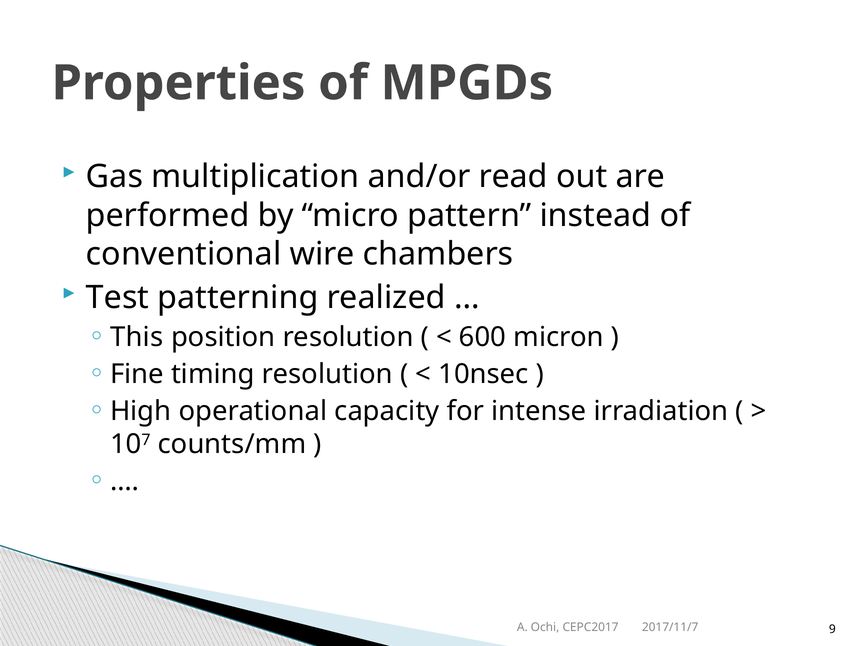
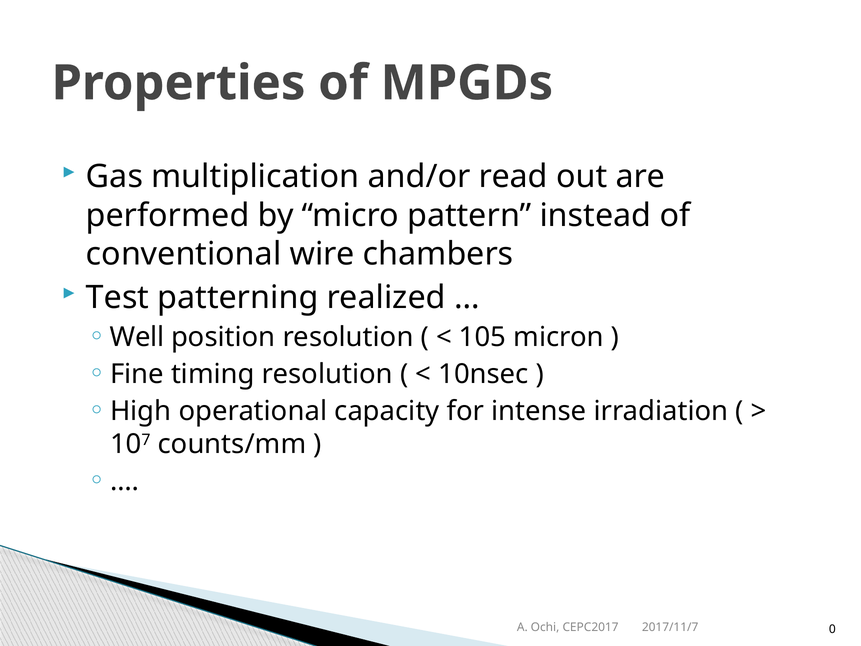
This: This -> Well (137, 337)
600: 600 -> 105 (483, 337)
9: 9 -> 0 (832, 629)
